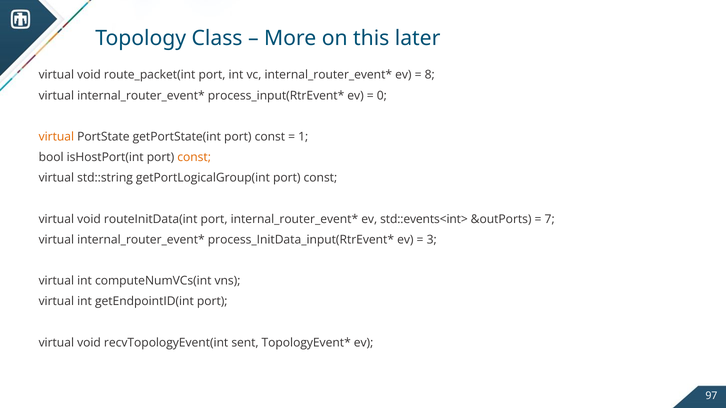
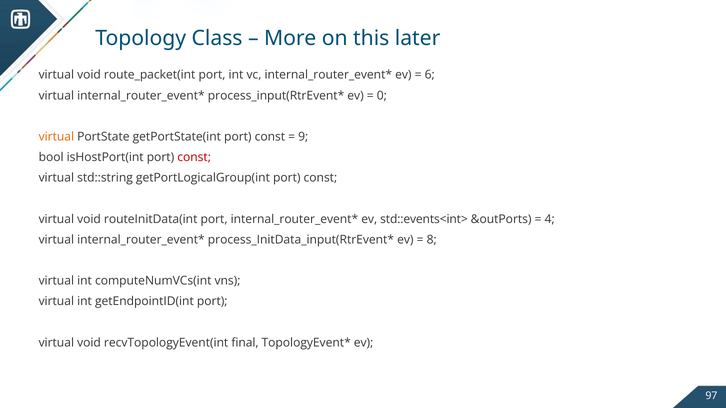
8: 8 -> 6 (430, 75)
1: 1 -> 9 (303, 137)
const colour: orange -> red (194, 157)
7: 7 -> 4 (550, 219)
3: 3 -> 8 (432, 240)
sent: sent -> final (245, 343)
